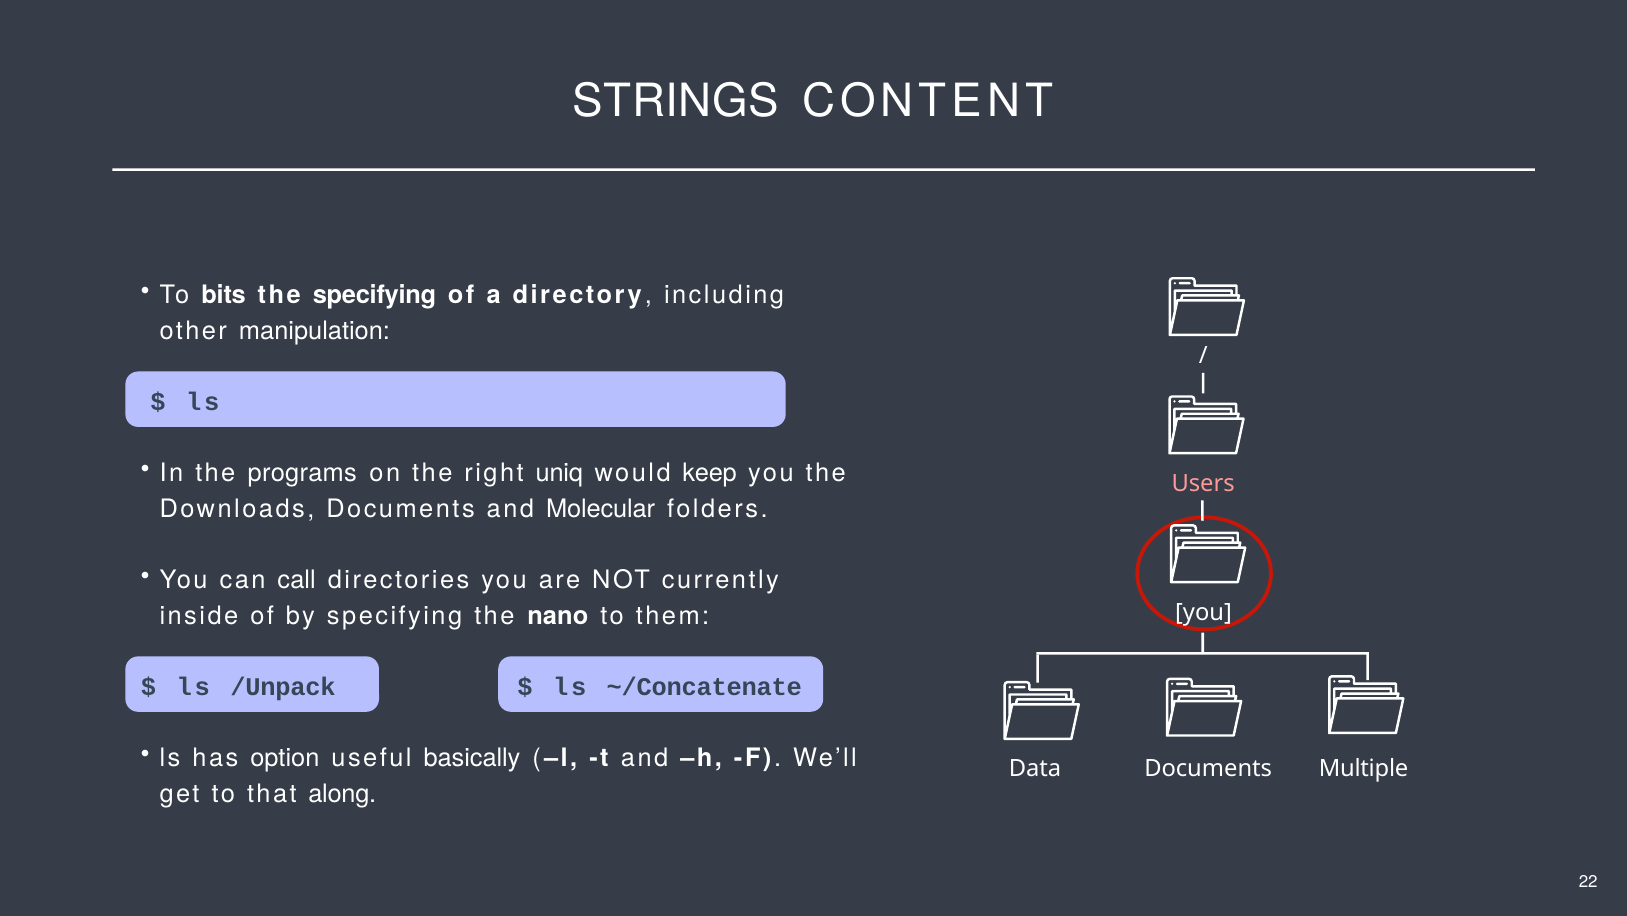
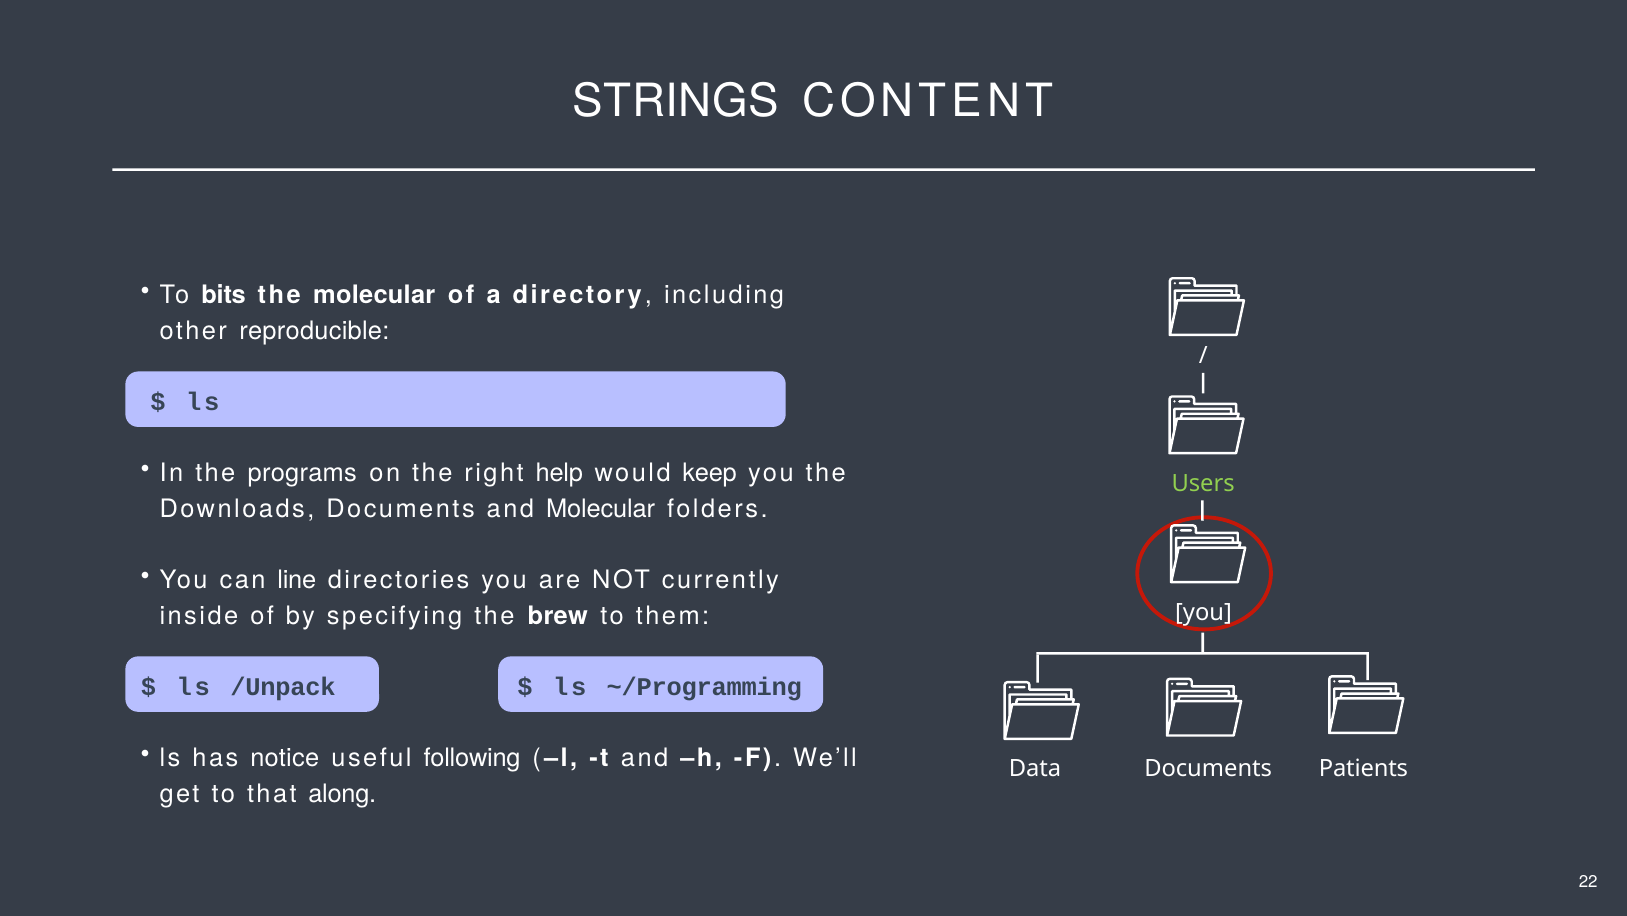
the specifying: specifying -> molecular (374, 295)
manipulation: manipulation -> reproducible (314, 331)
uniq: uniq -> help (559, 473)
Users colour: pink -> light green (1203, 483)
call: call -> line (297, 580)
nano: nano -> brew (558, 615)
~/Concatenate: ~/Concatenate -> ~/Programming (704, 687)
option: option -> notice (285, 758)
basically: basically -> following (472, 758)
Multiple: Multiple -> Patients (1364, 769)
